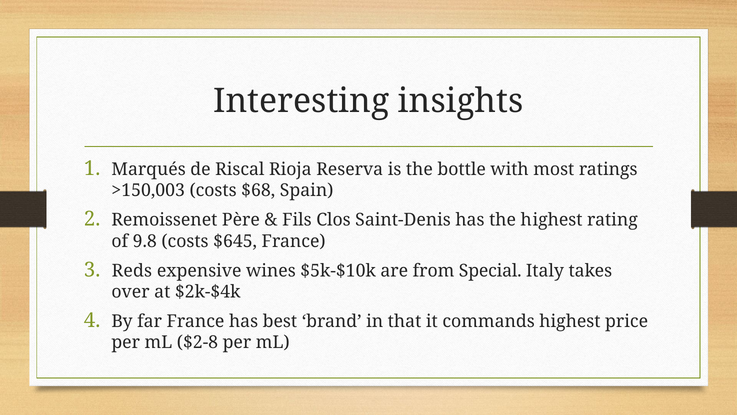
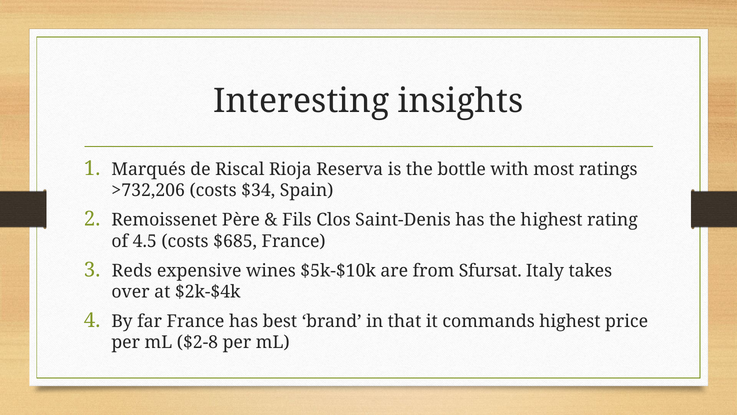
>150,003: >150,003 -> >732,206 (148, 190)
$68: $68 -> $34 (258, 190)
9.8: 9.8 -> 4.5 (145, 241)
$645: $645 -> $685 (235, 241)
Special: Special -> Sfursat (490, 270)
